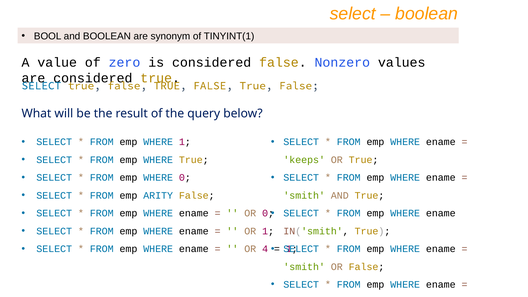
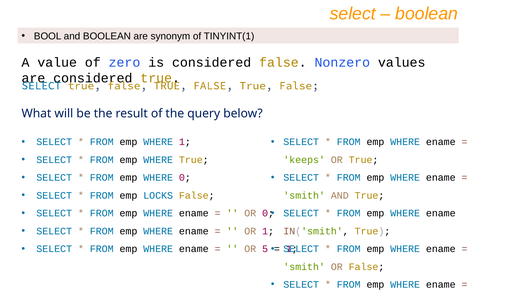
ARITY: ARITY -> LOCKS (158, 195)
4: 4 -> 5 (265, 249)
